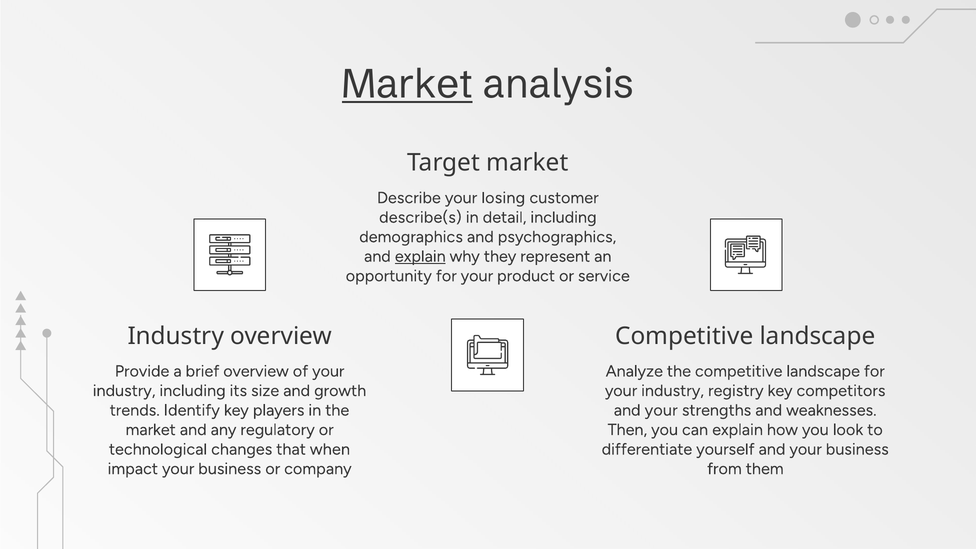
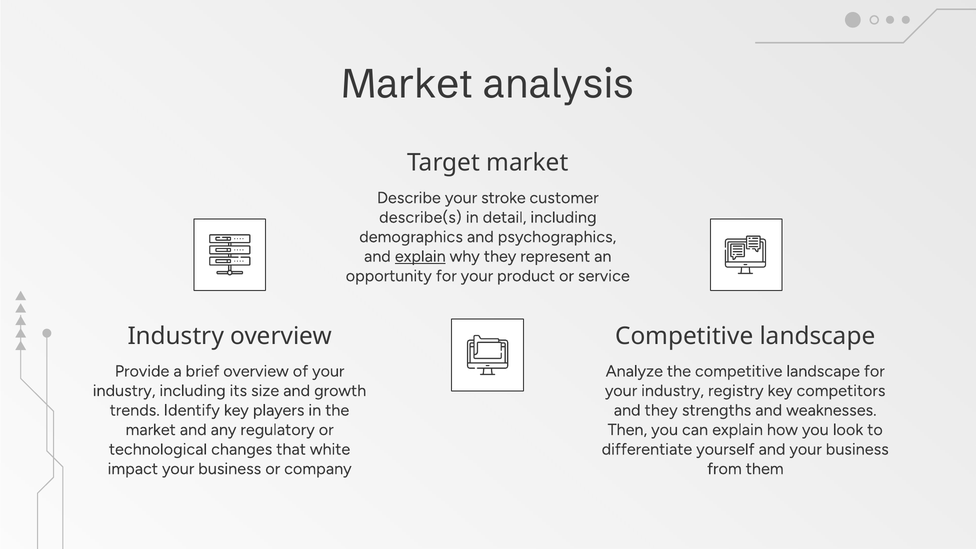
Market underline: present -> none (407, 84)
losing: losing -> stroke (503, 198)
your: your -> they (661, 410)
when: when -> white (330, 449)
